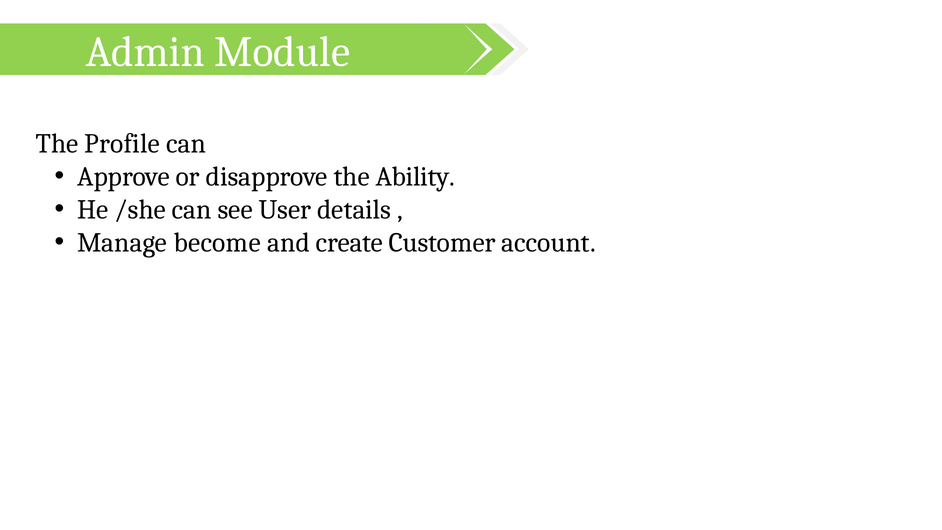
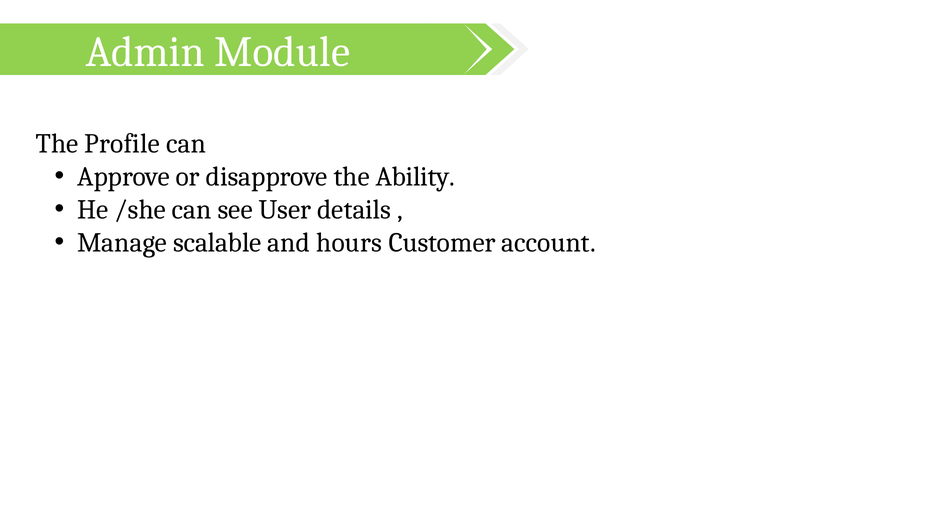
become: become -> scalable (217, 243)
create: create -> hours (349, 243)
